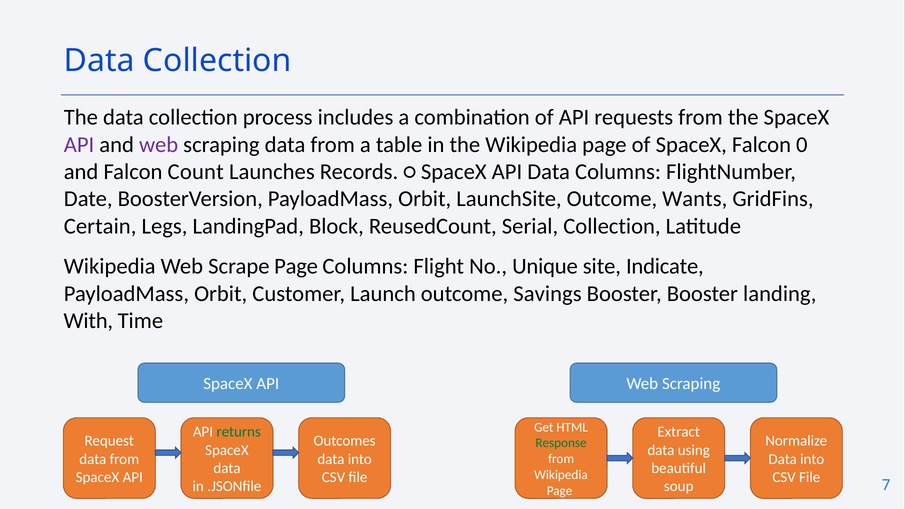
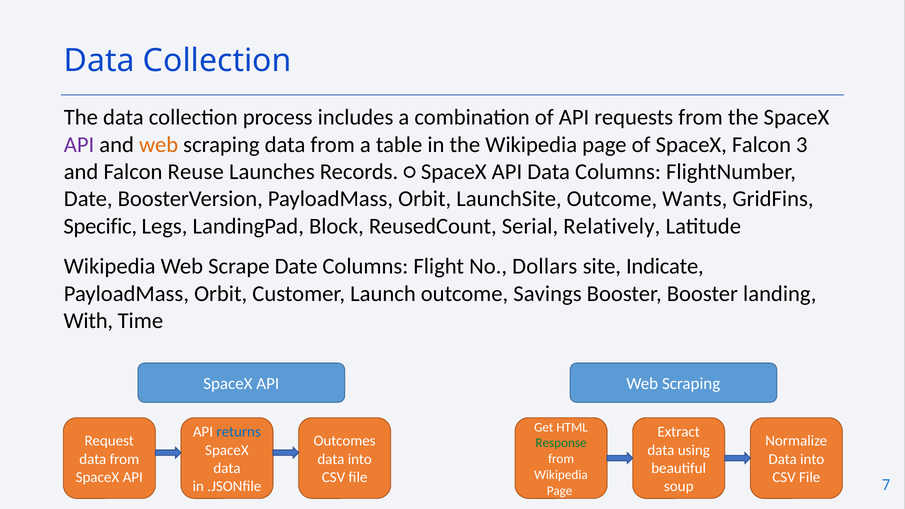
web colour: purple -> orange (159, 145)
0: 0 -> 3 (802, 145)
Count: Count -> Reuse (196, 172)
Certain: Certain -> Specific (100, 226)
Serial Collection: Collection -> Relatively (612, 226)
Scrape Page: Page -> Date (296, 266)
Unique: Unique -> Dollars (545, 266)
returns colour: green -> blue (239, 432)
